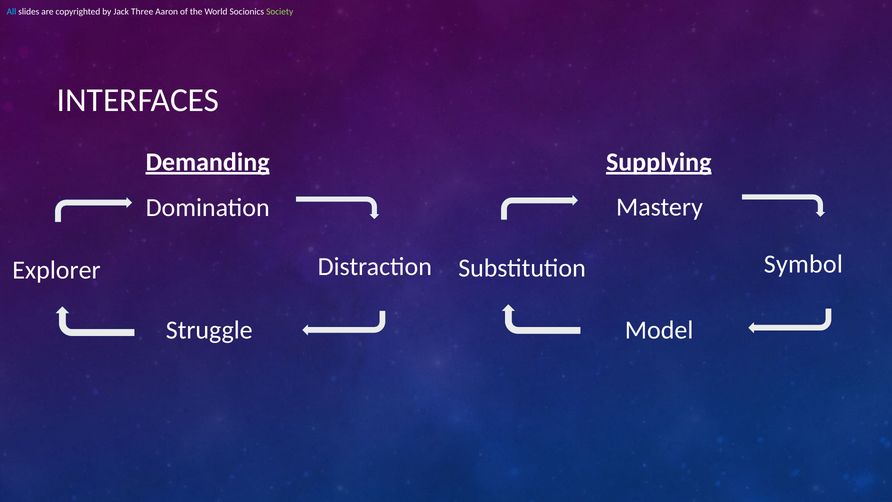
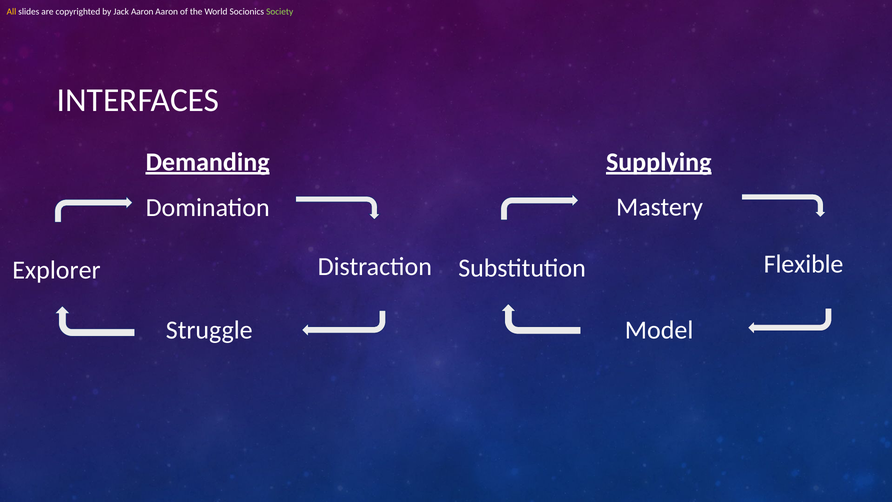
All colour: light blue -> yellow (11, 12)
Jack Three: Three -> Aaron (142, 12)
Symbol: Symbol -> Flexible (804, 264)
